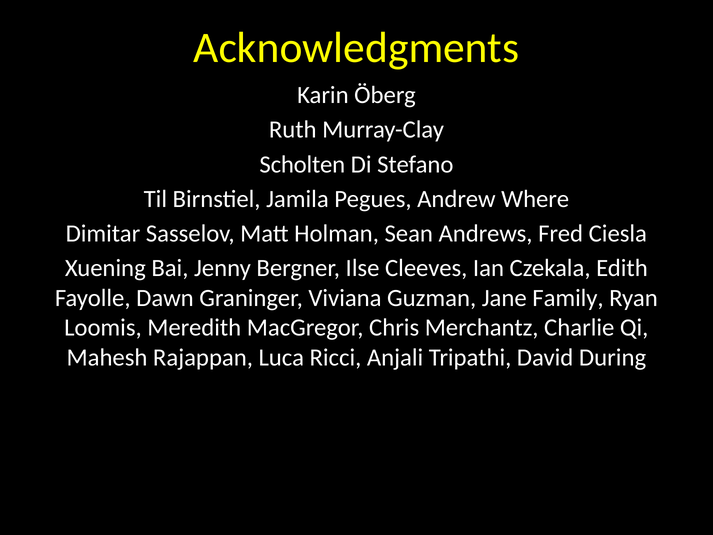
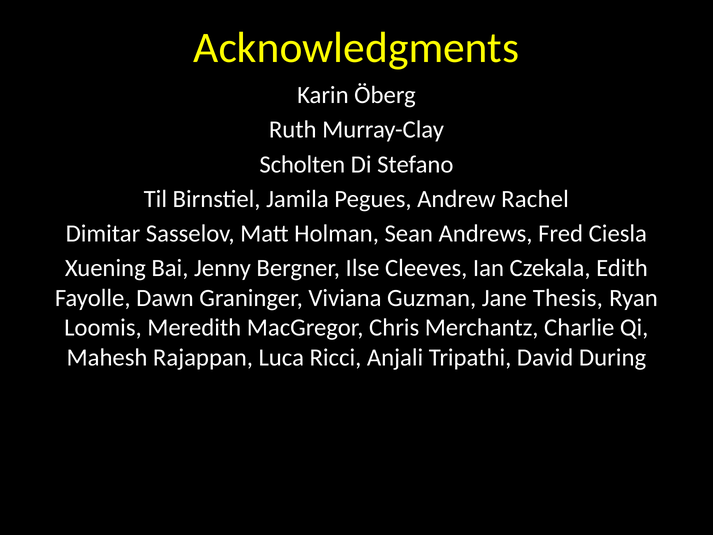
Where: Where -> Rachel (535, 199)
Family: Family -> Thesis (568, 298)
